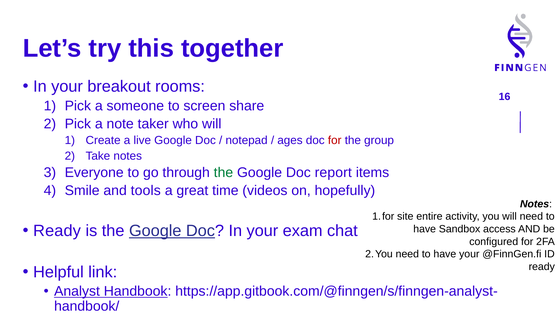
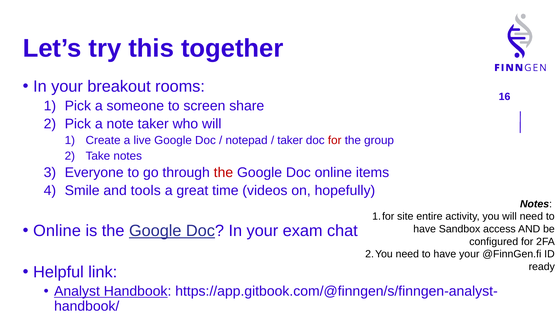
ages: ages -> taker (290, 141)
the colour: green -> red (223, 173)
Doc report: report -> online (333, 173)
Ready: Ready -> Online (57, 231)
